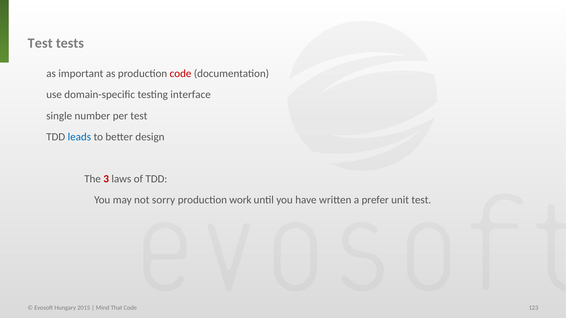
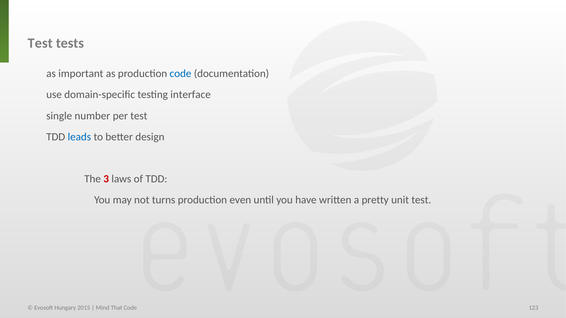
code colour: red -> blue (180, 74)
sorry: sorry -> turns (164, 200)
work: work -> even (240, 200)
prefer: prefer -> pretty (375, 200)
